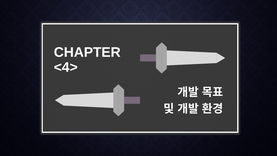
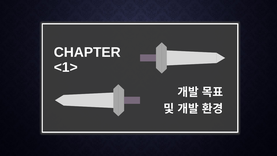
<4>: <4> -> <1> (66, 67)
